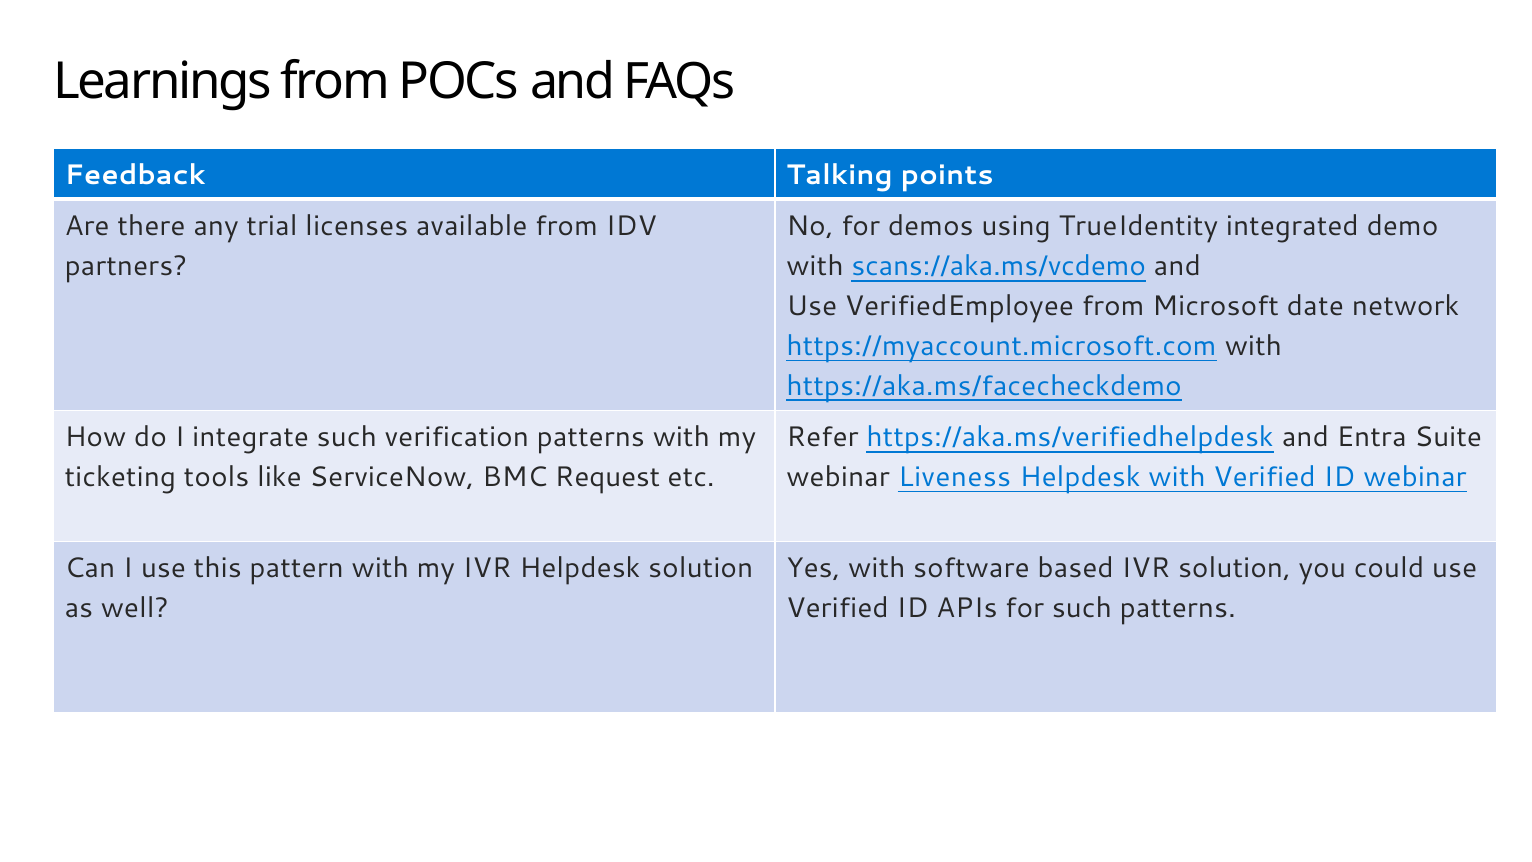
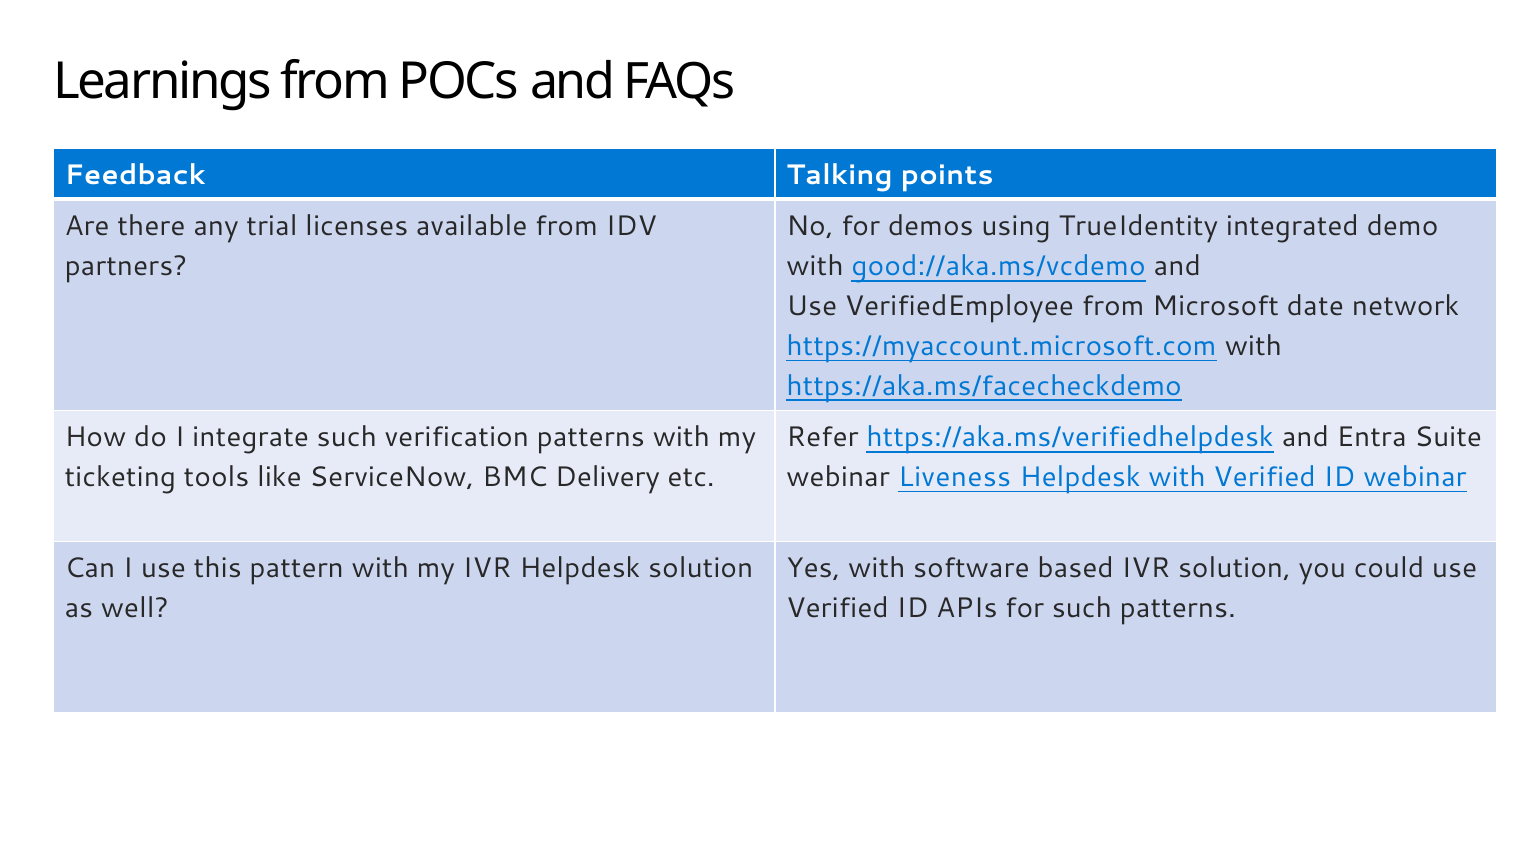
scans://aka.ms/vcdemo: scans://aka.ms/vcdemo -> good://aka.ms/vcdemo (999, 266)
Request: Request -> Delivery (608, 477)
